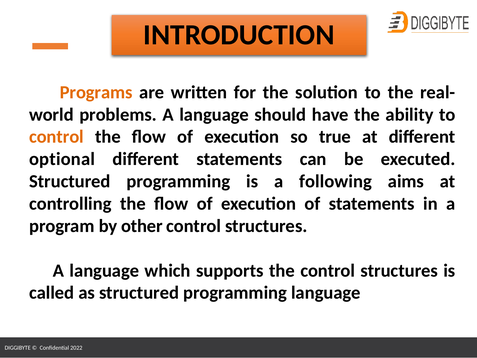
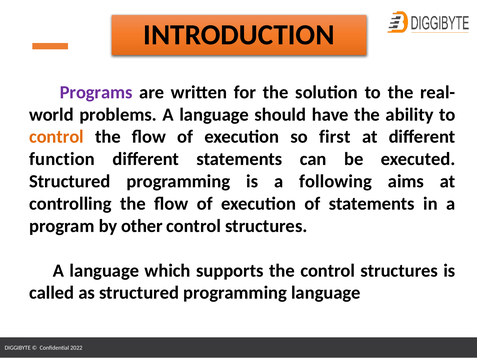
Programs colour: orange -> purple (96, 92)
true: true -> first (335, 137)
optional: optional -> function (62, 159)
